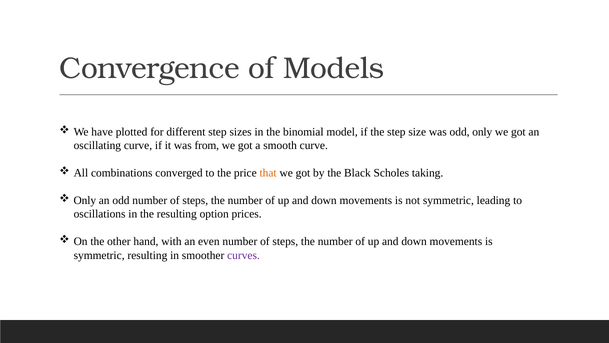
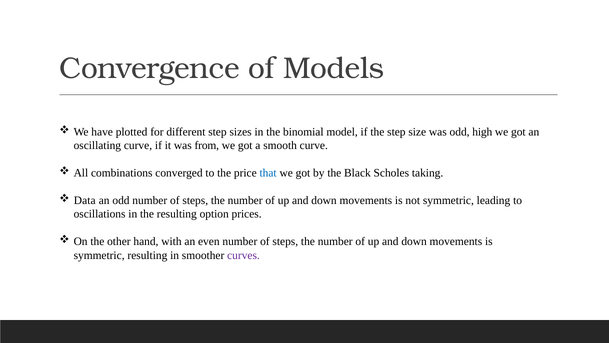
odd only: only -> high (482, 132)
that colour: orange -> blue (268, 173)
Only: Only -> Data (85, 200)
